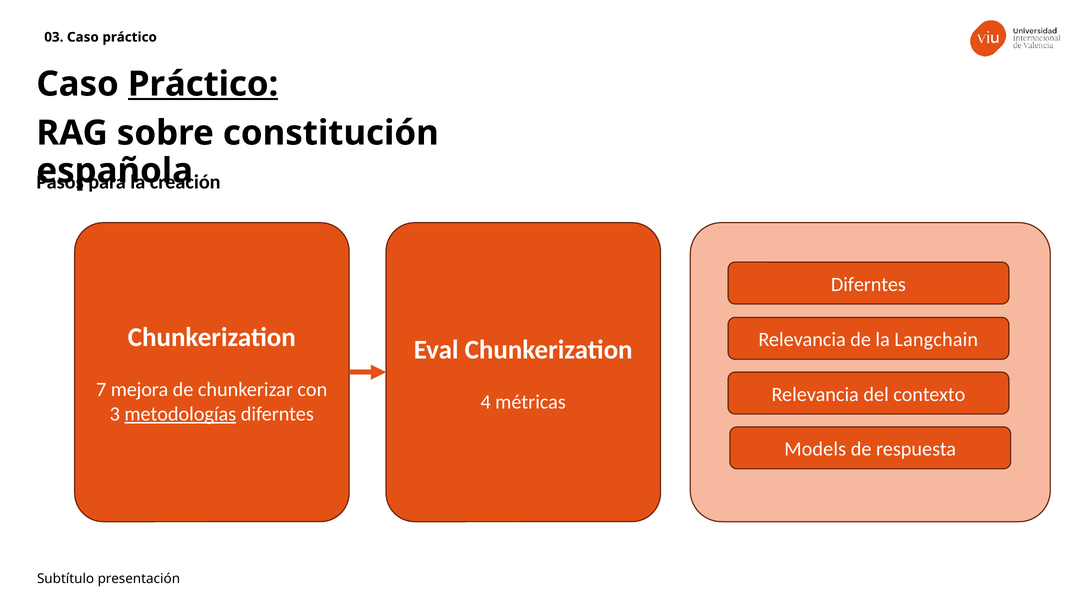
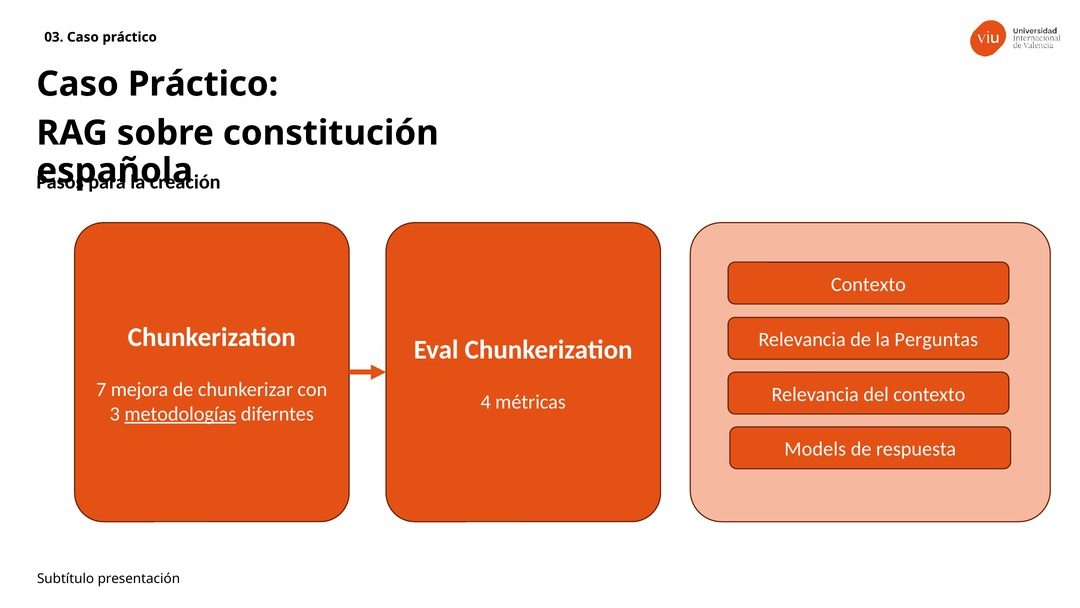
Práctico underline: present -> none (203, 84)
Diferntes: Diferntes -> Contexto (868, 284)
Langchain: Langchain -> Perguntas (936, 339)
